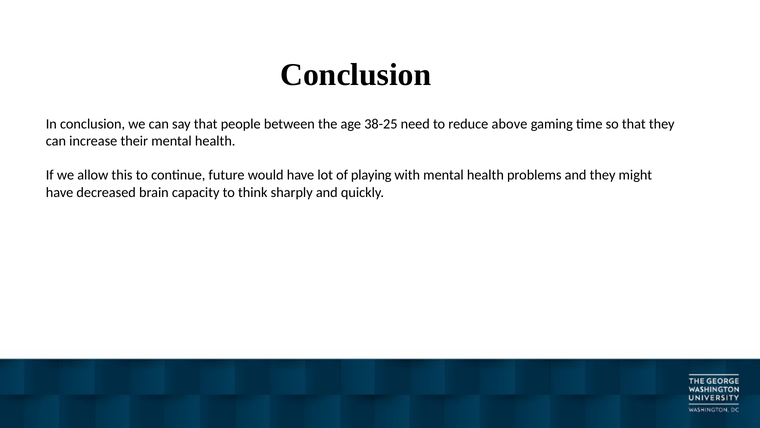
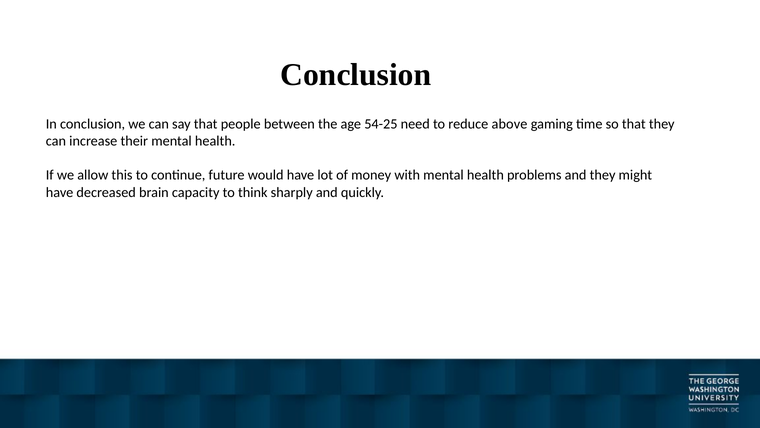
38-25: 38-25 -> 54-25 (381, 124)
playing: playing -> money (371, 175)
